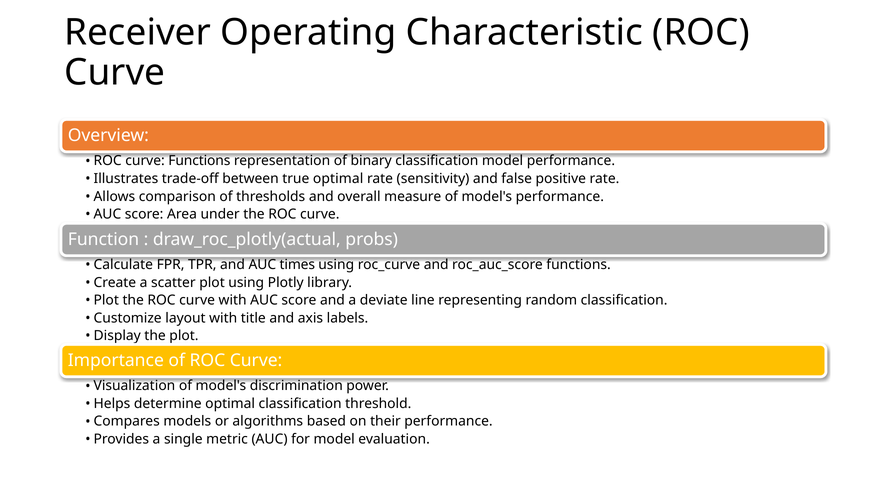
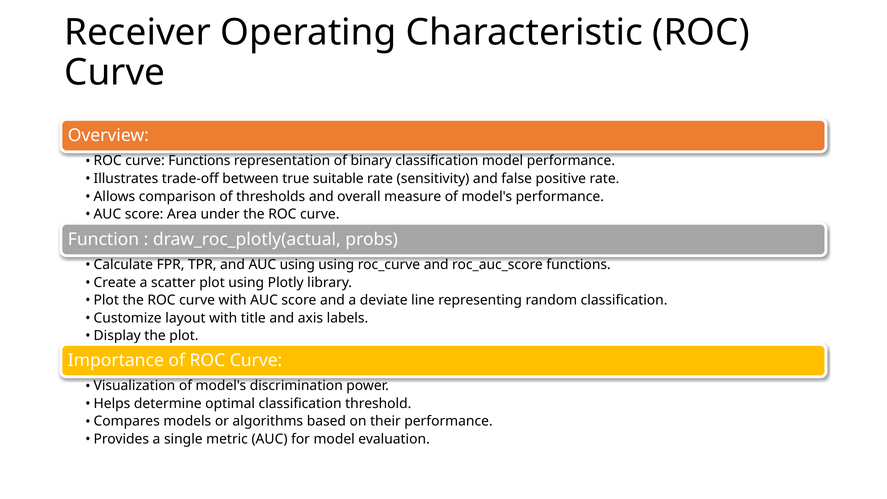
true optimal: optimal -> suitable (338, 179)
AUC times: times -> using (297, 265)
